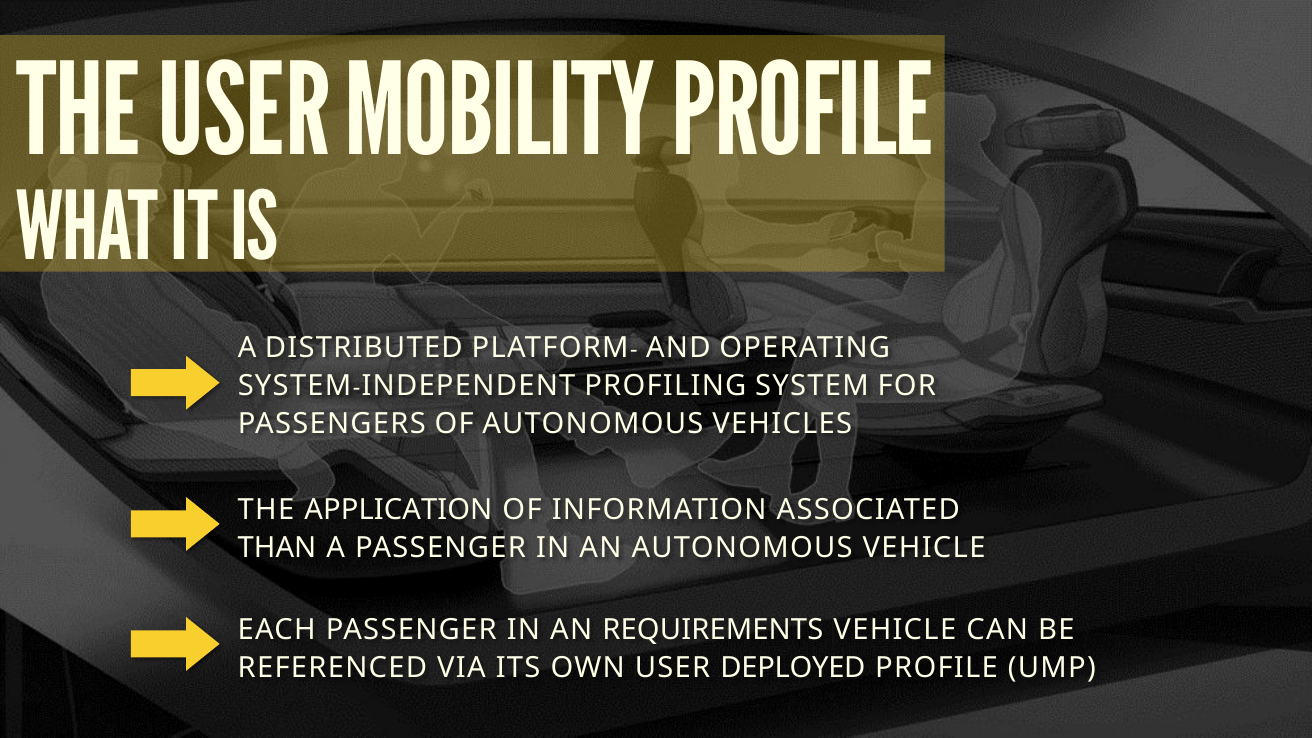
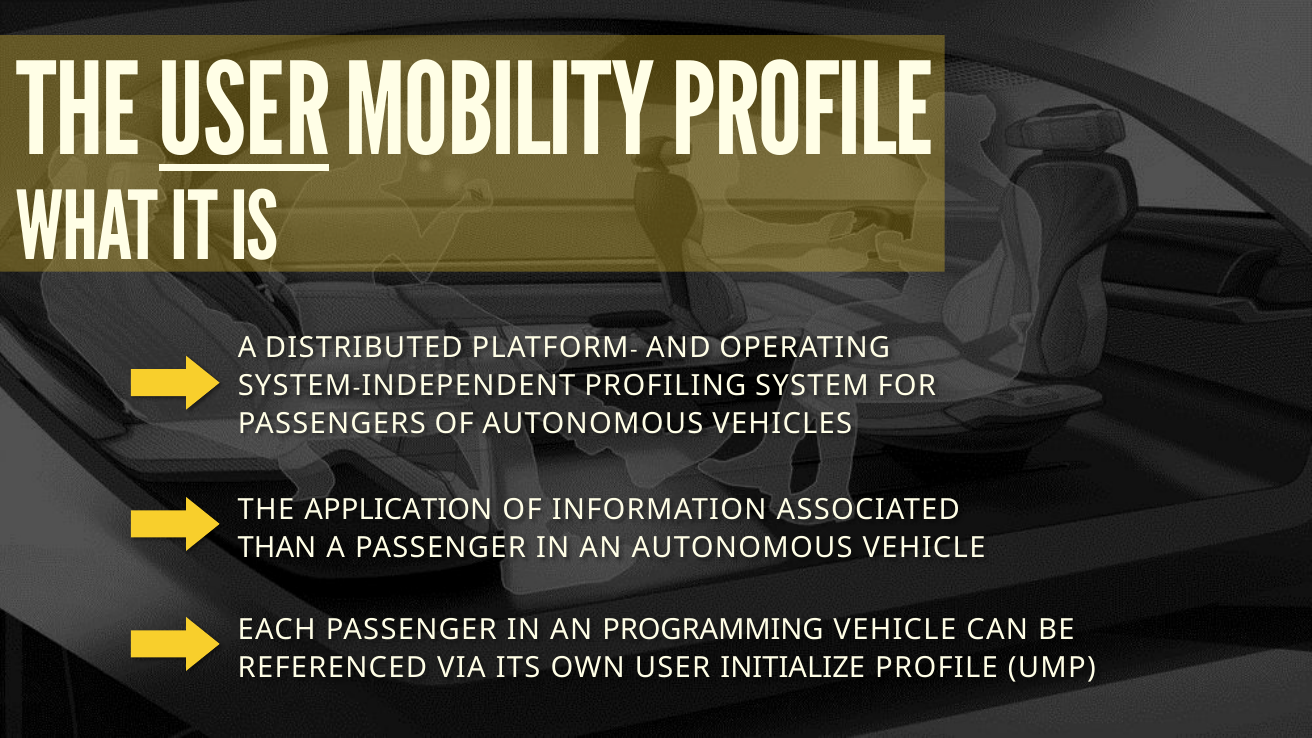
USER underline: none -> present (245, 113)
REQUIREMENTS: REQUIREMENTS -> PROGRAMMING (713, 630)
DEPLOYED: DEPLOYED -> INITIALIZE (793, 668)
